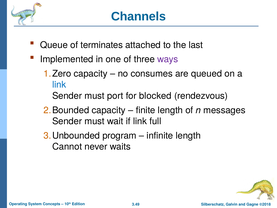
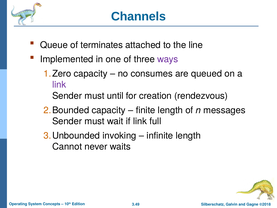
last: last -> line (196, 45)
link colour: blue -> purple (59, 85)
port: port -> until (115, 96)
blocked: blocked -> creation (155, 96)
program: program -> invoking (119, 135)
